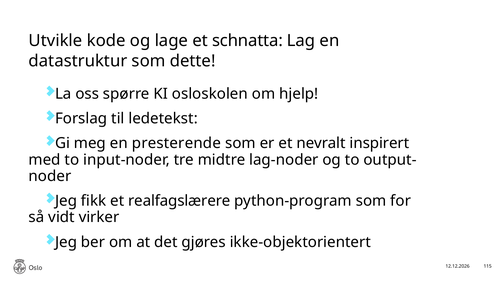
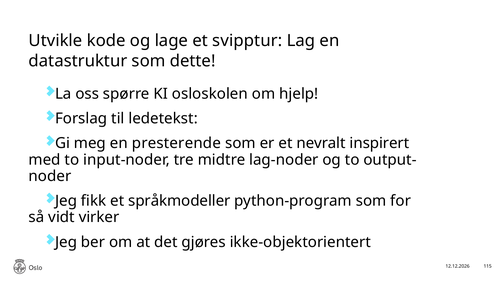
schnatta: schnatta -> svipptur (247, 41)
realfagslærere: realfagslærere -> språkmodeller (179, 201)
